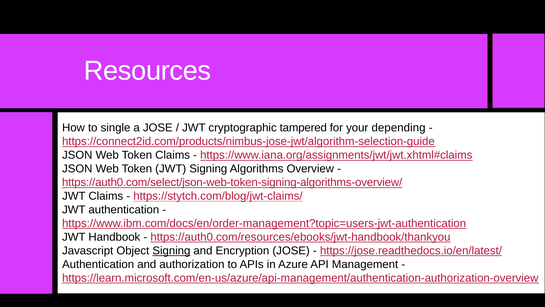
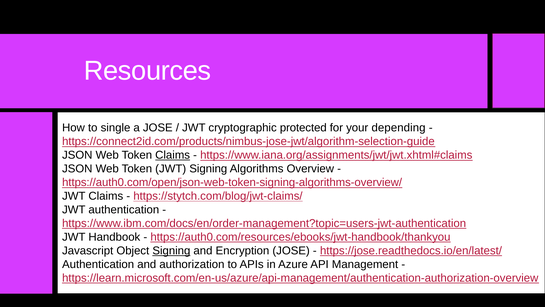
tampered: tampered -> protected (303, 128)
Claims underline: none -> present (173, 155)
https://auth0.com/select/json-web-token-signing-algorithms-overview/: https://auth0.com/select/json-web-token-signing-algorithms-overview/ -> https://auth0.com/open/json-web-token-signing-algorithms-overview/ (232, 182)
